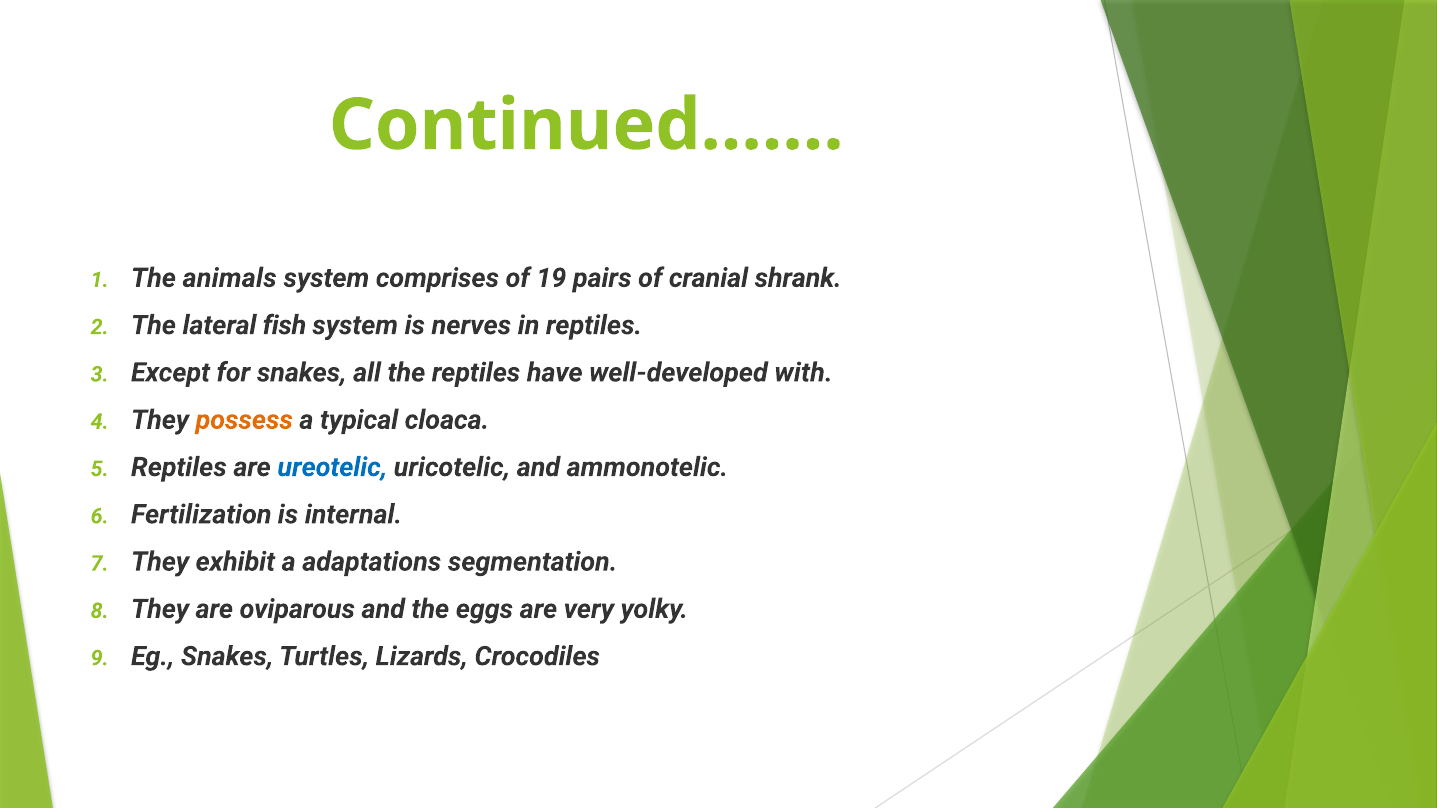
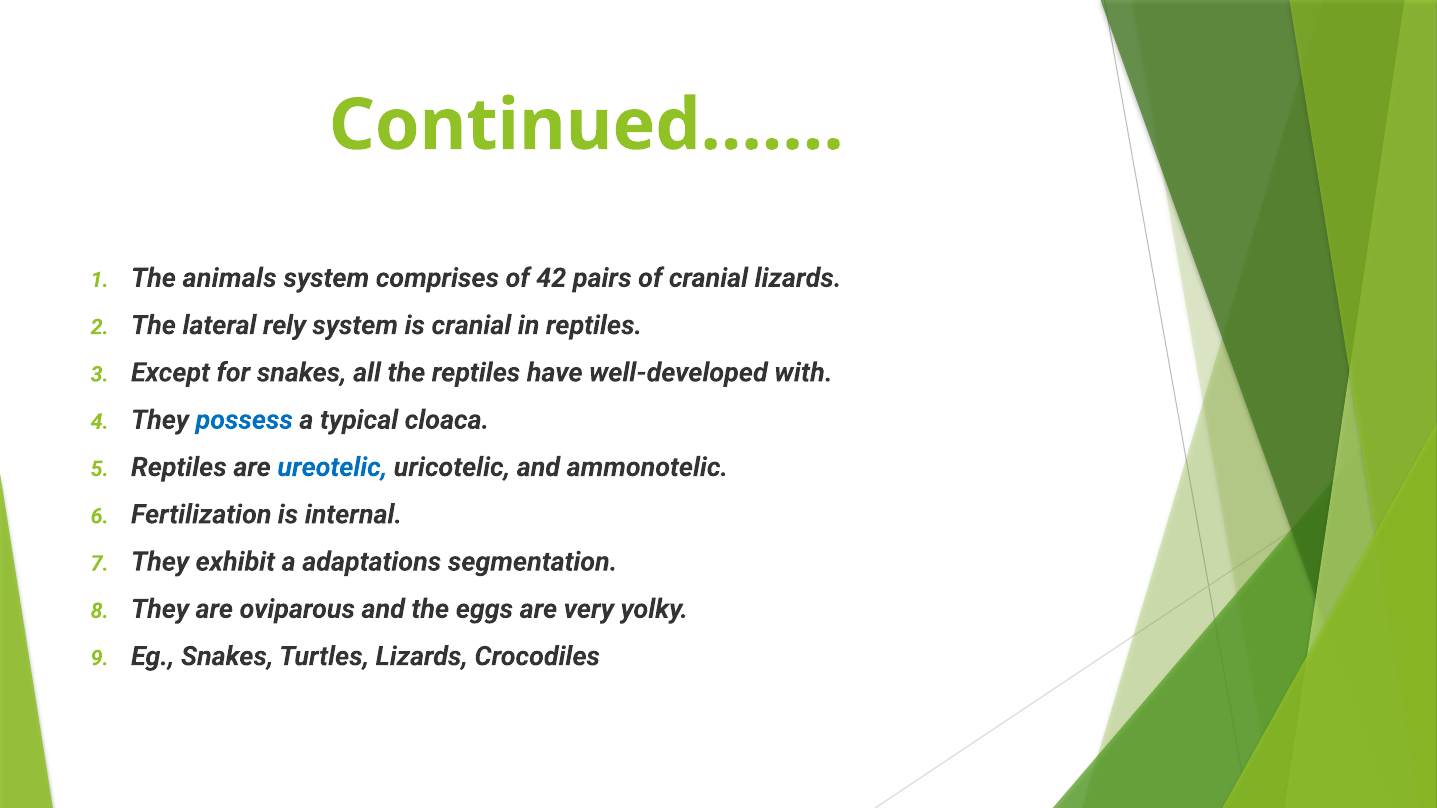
19: 19 -> 42 (551, 278)
cranial shrank: shrank -> lizards (798, 278)
fish: fish -> rely (284, 325)
is nerves: nerves -> cranial (471, 325)
possess colour: orange -> blue (244, 420)
